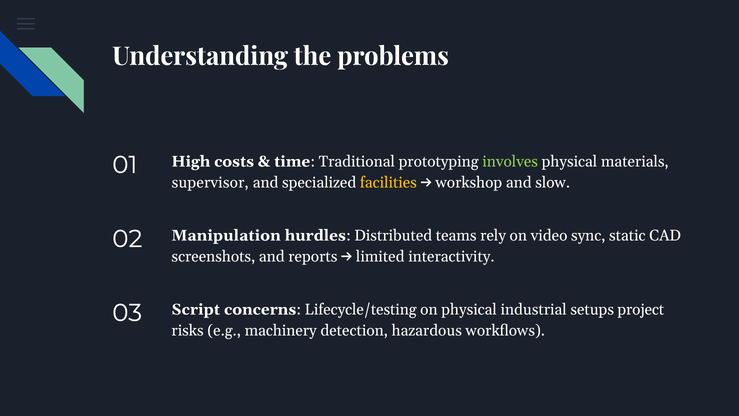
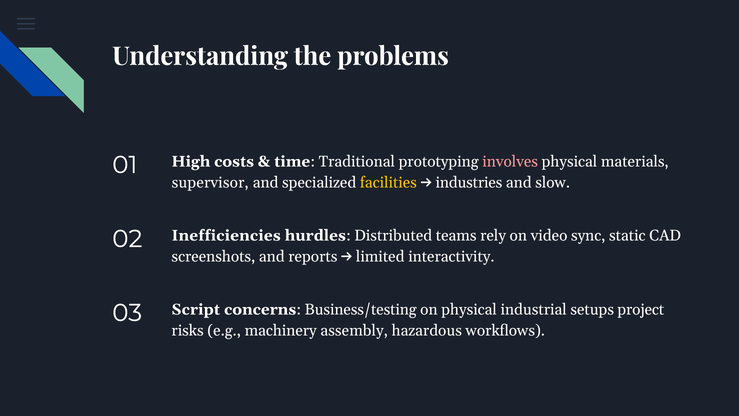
involves colour: light green -> pink (510, 161)
workshop: workshop -> industries (469, 183)
Manipulation: Manipulation -> Inefficiencies (226, 235)
Lifecycle/testing: Lifecycle/testing -> Business/testing (361, 309)
detection: detection -> assembly (354, 330)
